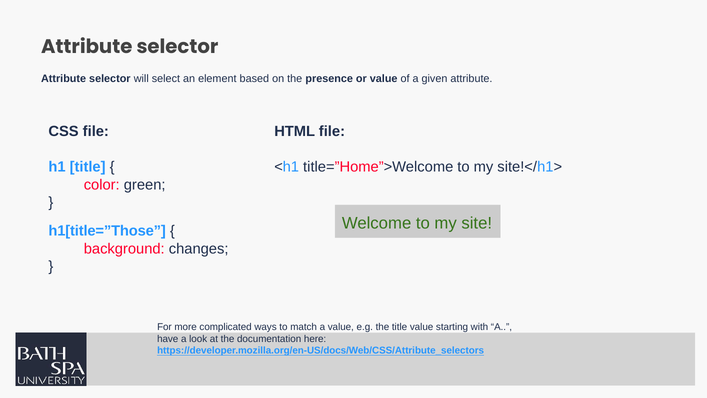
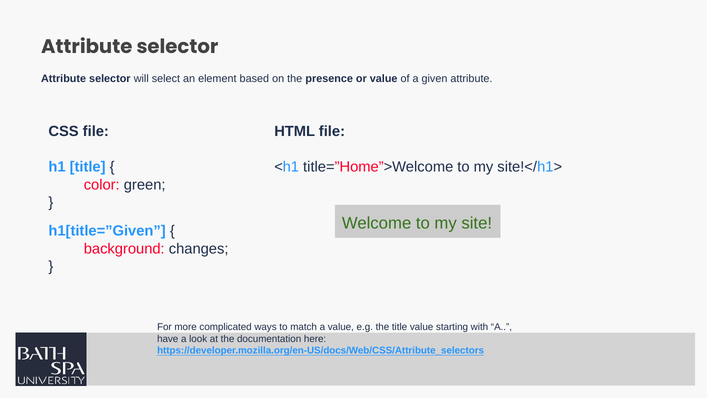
h1[title=”Those: h1[title=”Those -> h1[title=”Given (107, 231)
